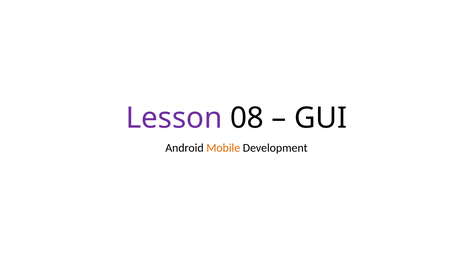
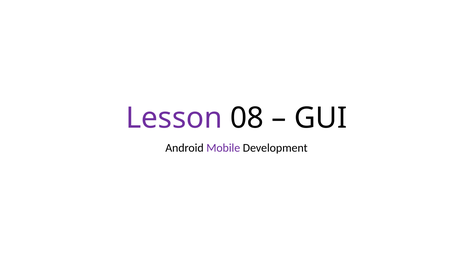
Mobile colour: orange -> purple (223, 148)
